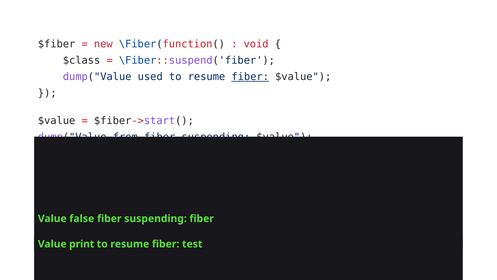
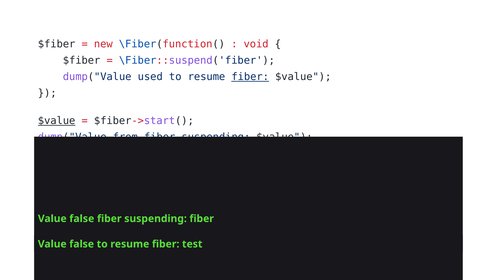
$class: $class -> $fiber (82, 60)
$value underline: none -> present (57, 121)
print: print -> false (82, 244)
